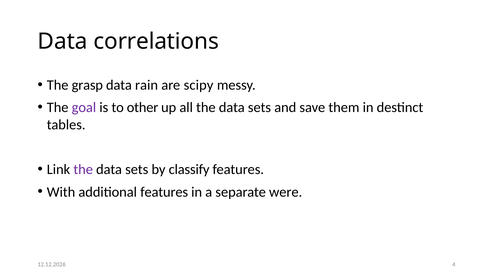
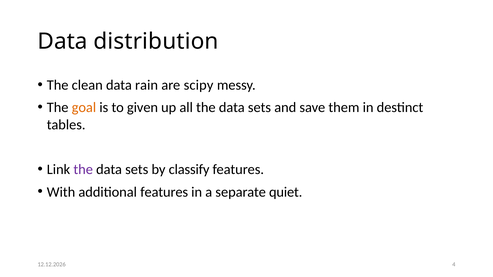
correlations: correlations -> distribution (156, 41)
grasp: grasp -> clean (87, 85)
goal colour: purple -> orange (84, 108)
other: other -> given (142, 108)
were: were -> quiet (286, 192)
